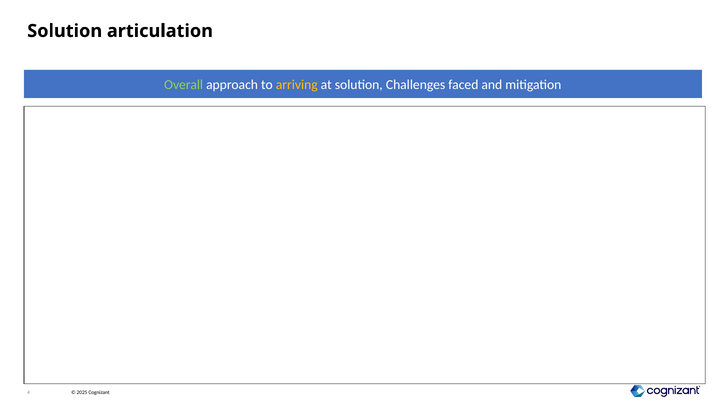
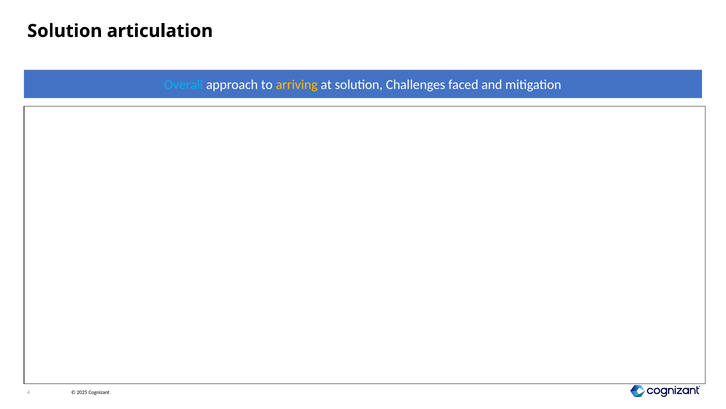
Overall colour: light green -> light blue (184, 85)
